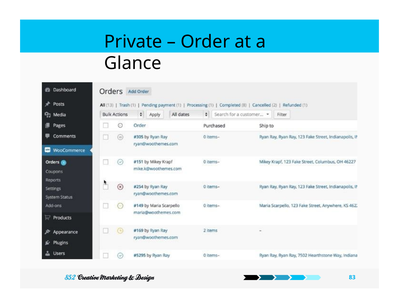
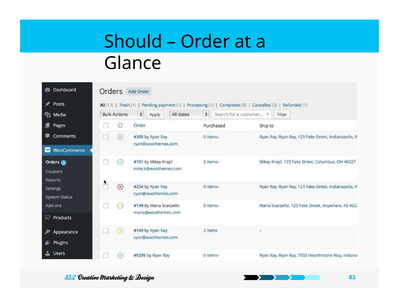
Private: Private -> Should (133, 42)
